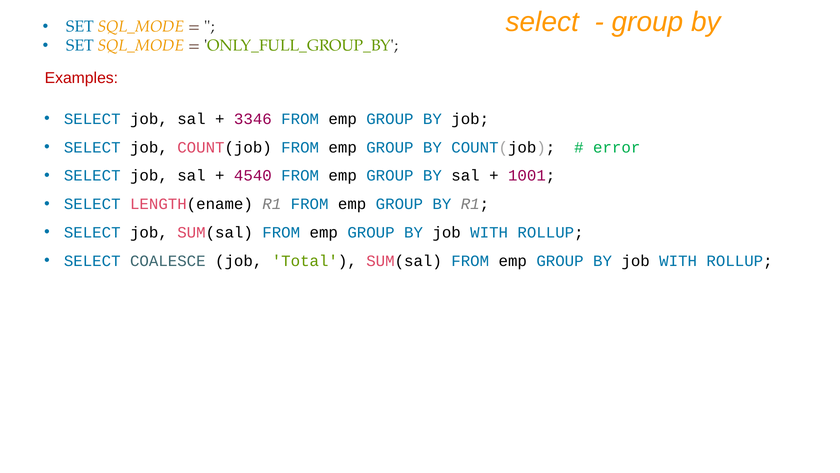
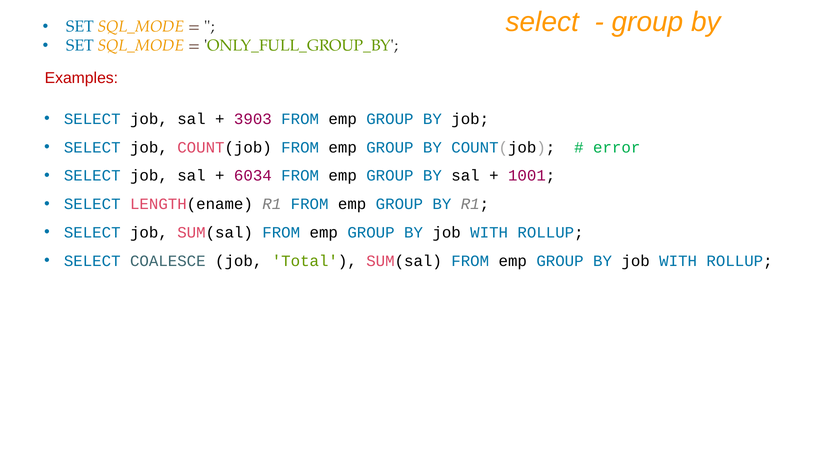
3346: 3346 -> 3903 (253, 119)
4540: 4540 -> 6034 (253, 176)
